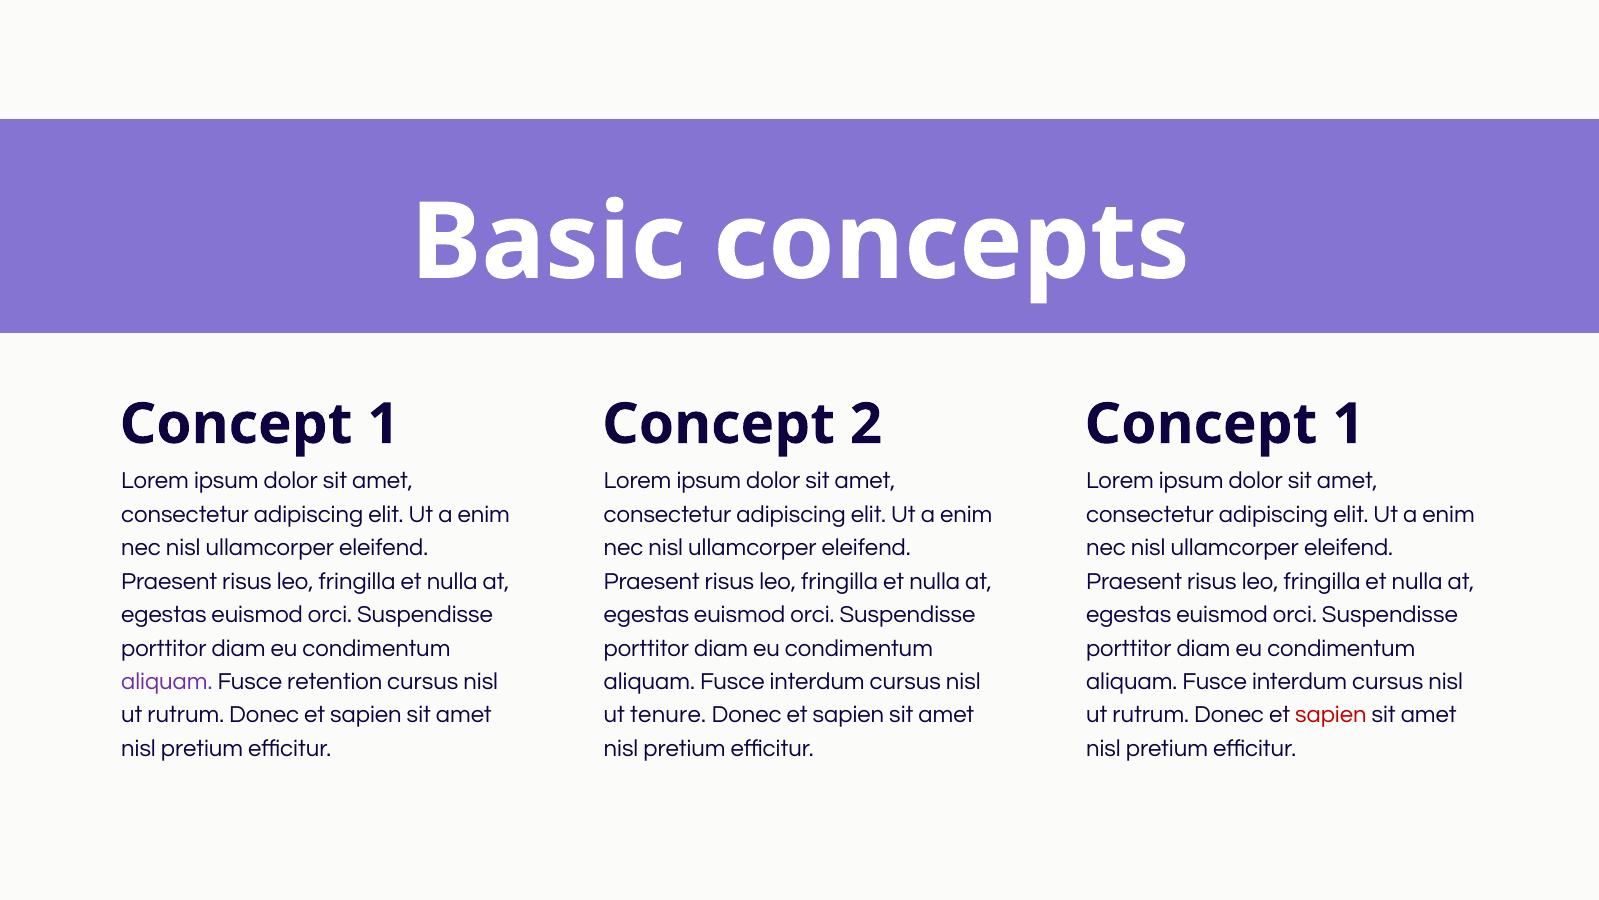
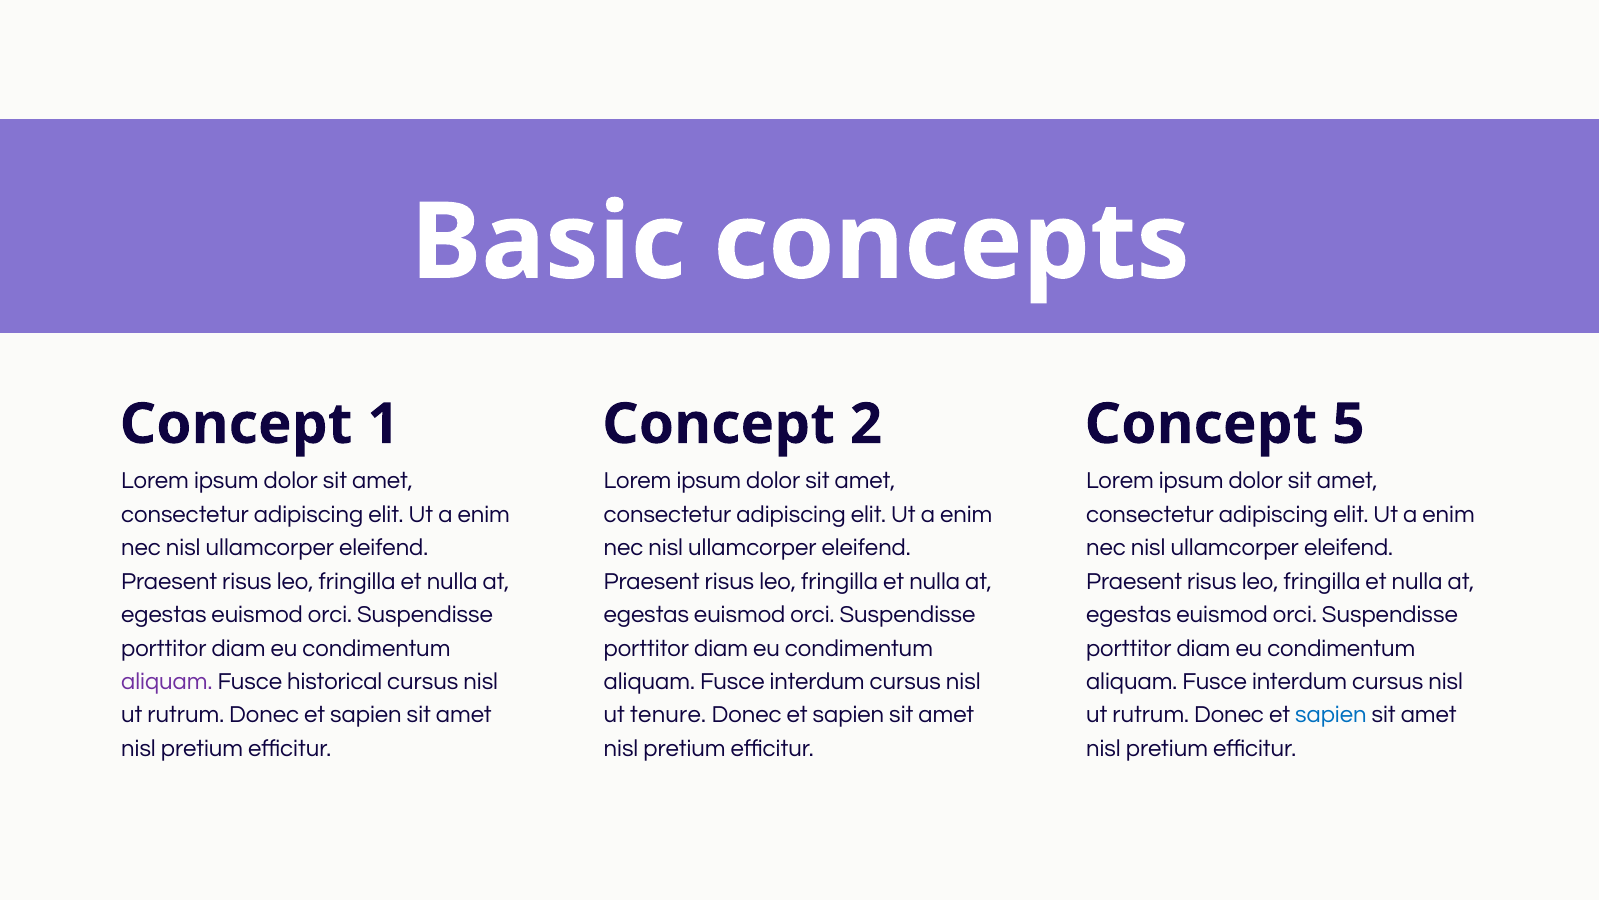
1: 1 -> 5 (1348, 424)
retention: retention -> historical (335, 681)
sapien colour: red -> blue (1331, 715)
